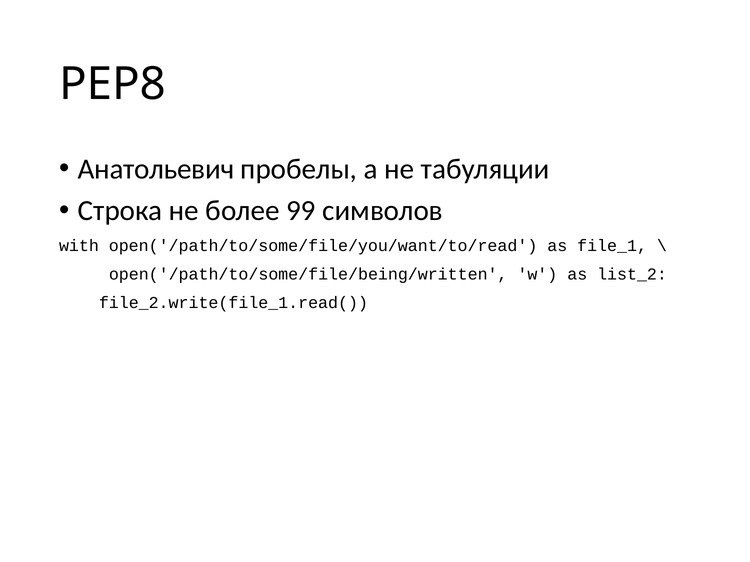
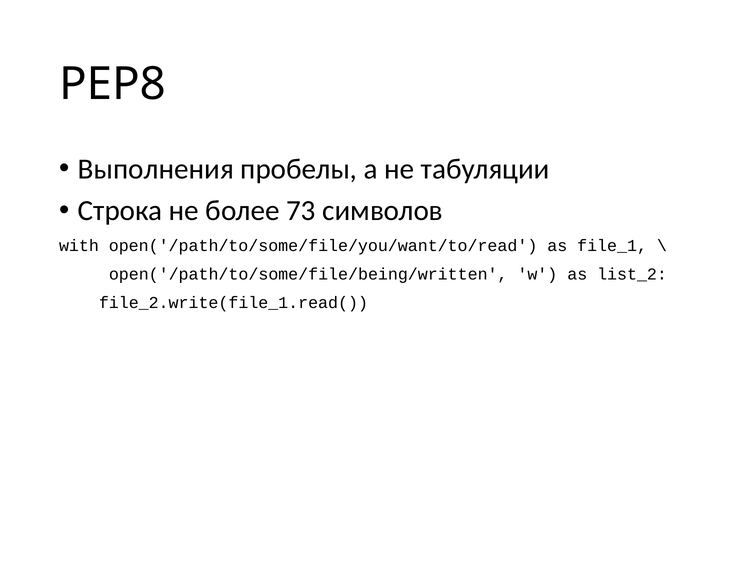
Анатольевич: Анатольевич -> Выполнения (156, 169)
99: 99 -> 73 (301, 211)
